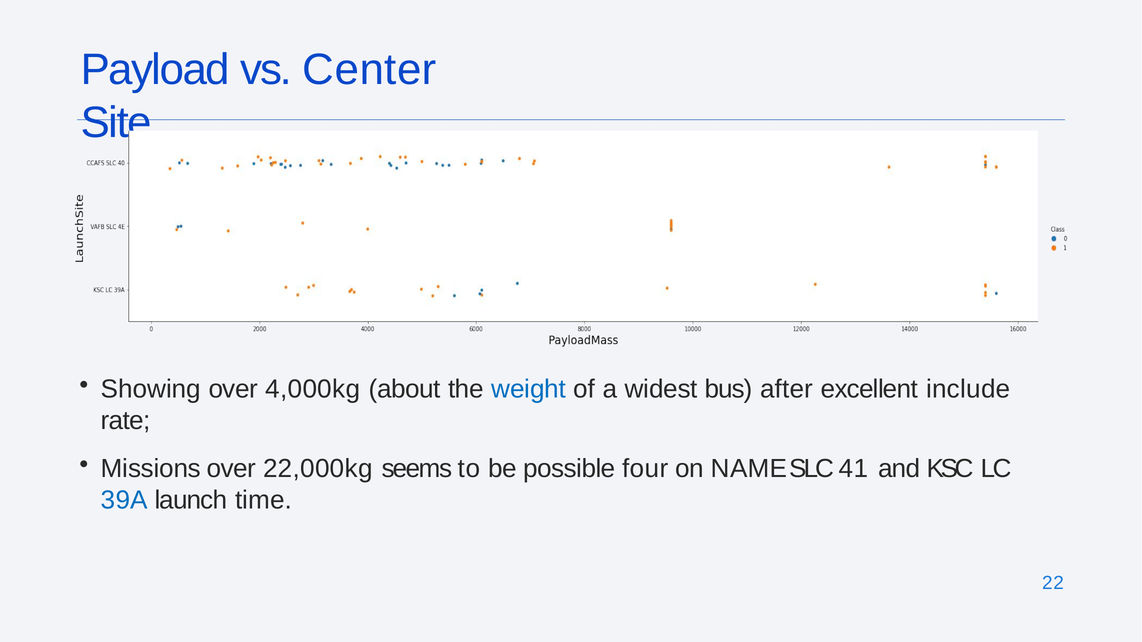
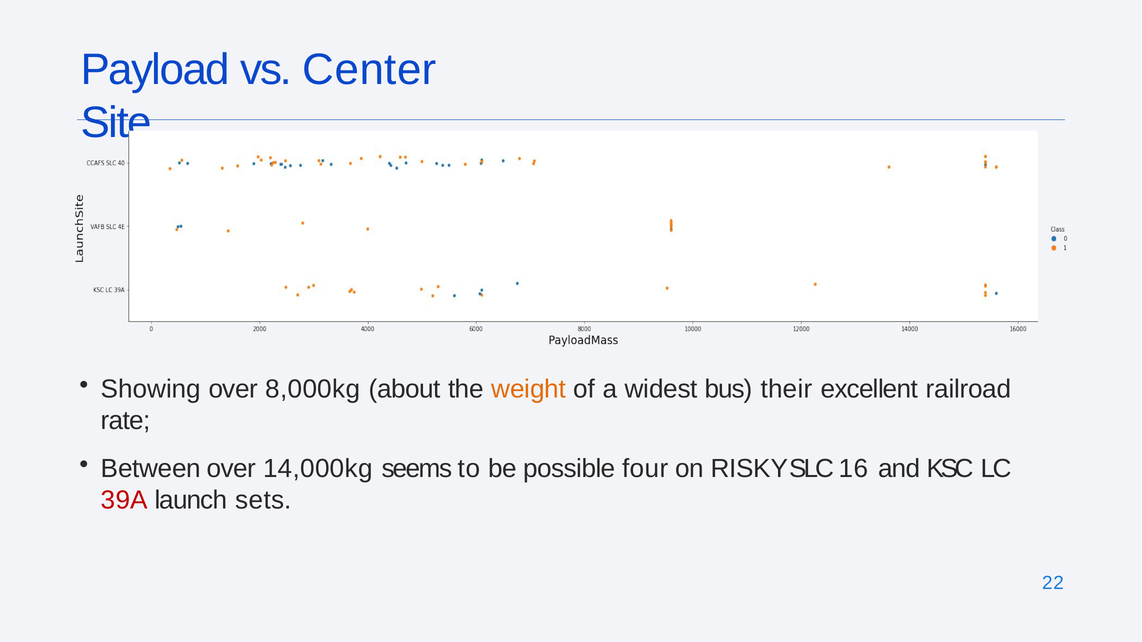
4,000kg: 4,000kg -> 8,000kg (313, 390)
weight colour: blue -> orange (529, 390)
after: after -> their (787, 390)
include: include -> railroad (969, 390)
Missions: Missions -> Between (151, 469)
22,000kg: 22,000kg -> 14,000kg (318, 469)
NAME: NAME -> RISKY (749, 469)
41: 41 -> 16 (854, 469)
39A colour: blue -> red (124, 500)
time: time -> sets (264, 500)
